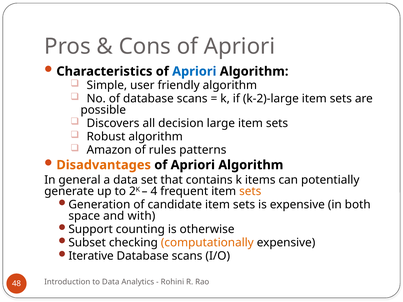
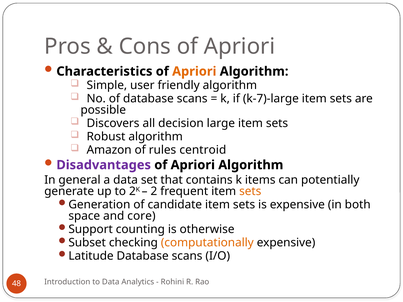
Apriori colour: blue -> orange (194, 71)
k-2)-large: k-2)-large -> k-7)-large (271, 99)
patterns: patterns -> centroid (203, 150)
Disadvantages colour: orange -> purple (104, 165)
4: 4 -> 2 (154, 191)
with: with -> core (141, 216)
Iterative: Iterative -> Latitude (91, 256)
